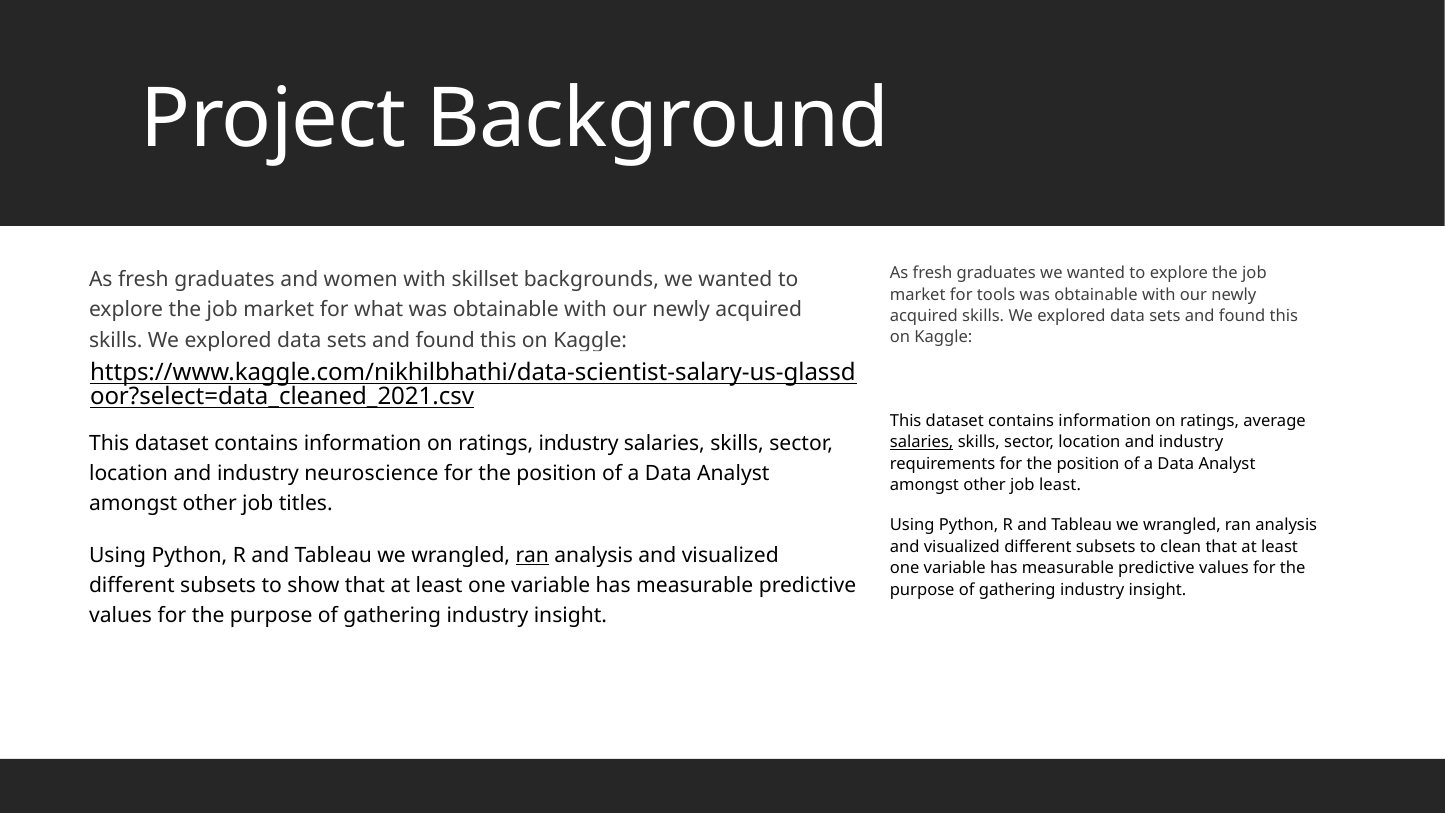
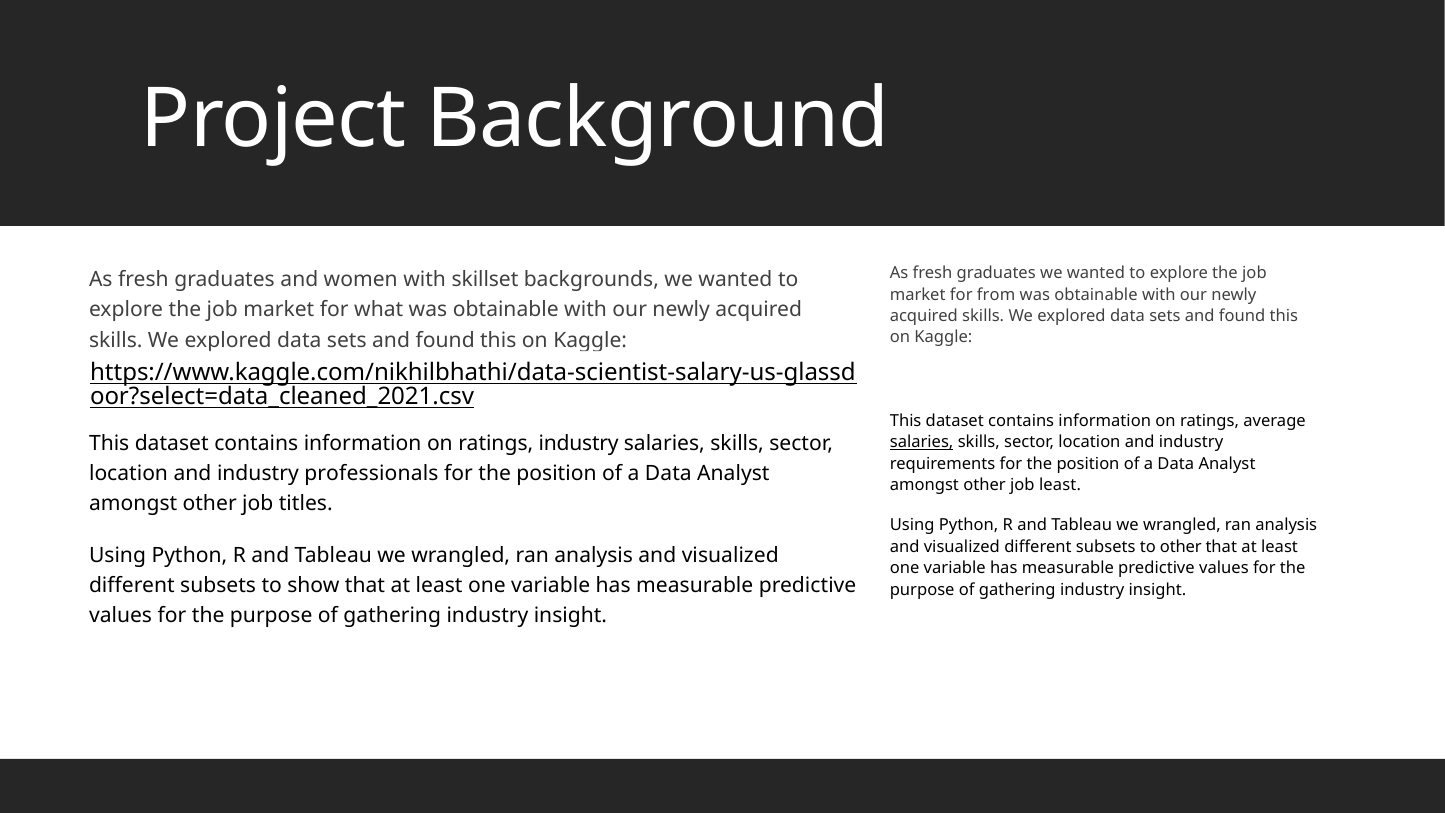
tools: tools -> from (996, 295)
neuroscience: neuroscience -> professionals (371, 473)
to clean: clean -> other (1181, 547)
ran underline: present -> none (532, 555)
